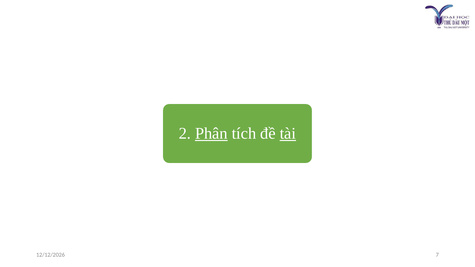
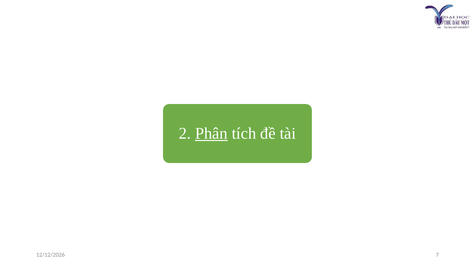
tài underline: present -> none (288, 134)
